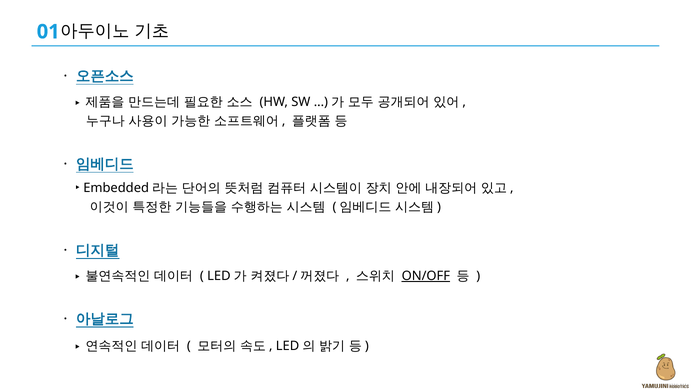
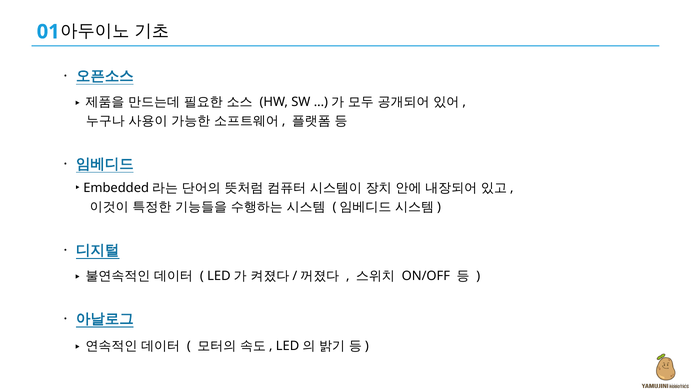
ON/OFF underline: present -> none (426, 276)
